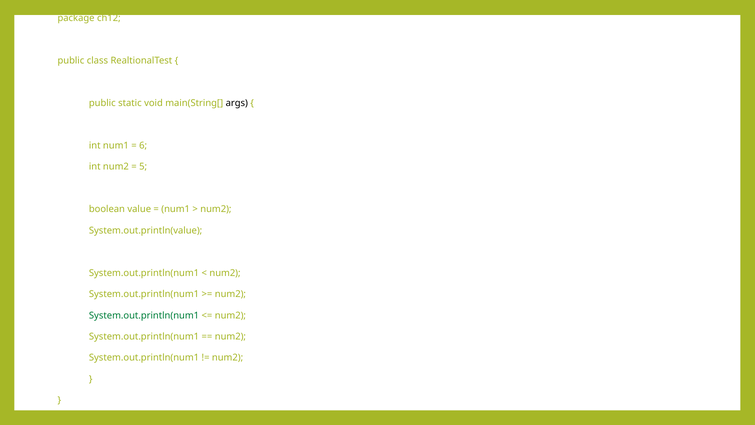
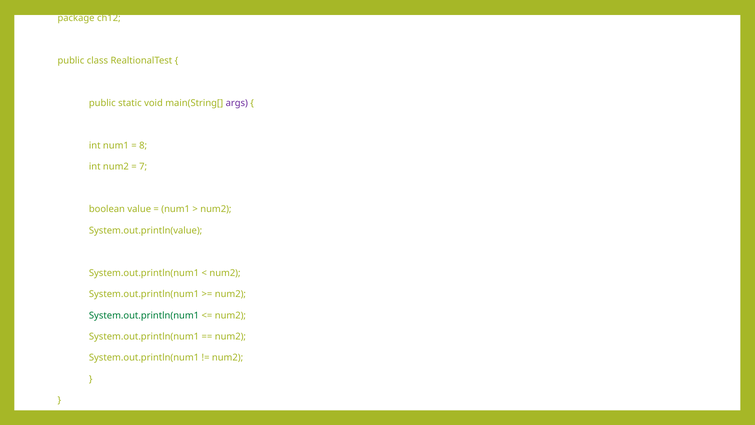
args colour: black -> purple (237, 103)
6: 6 -> 8 (143, 146)
5: 5 -> 7 (143, 167)
